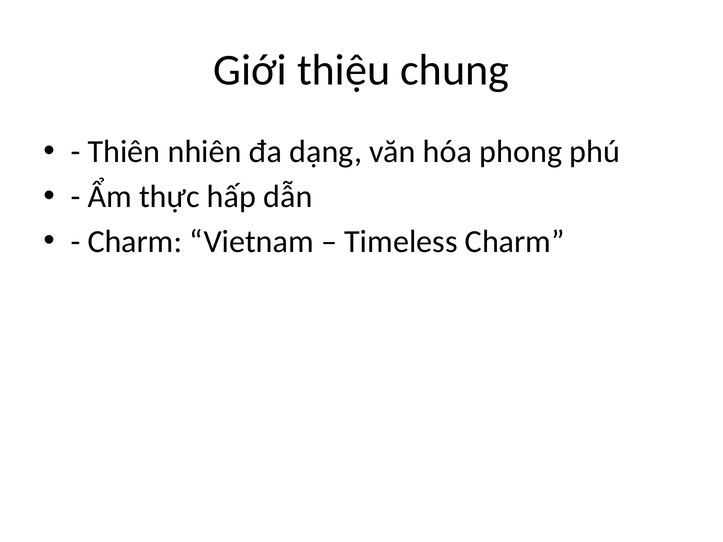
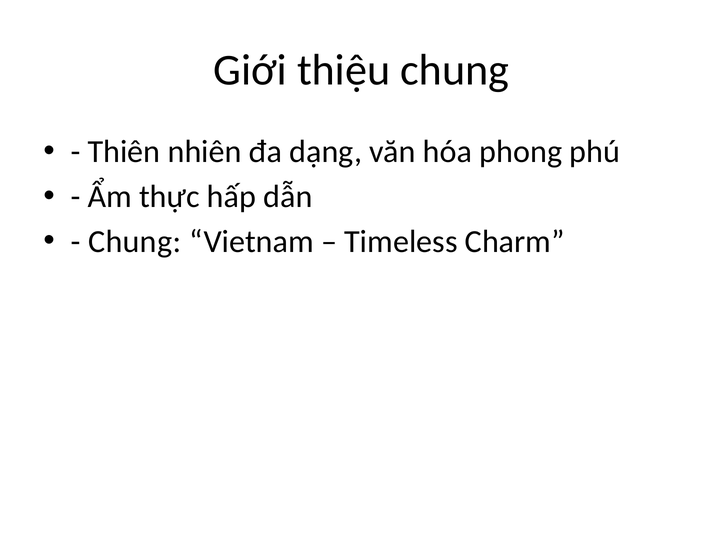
Charm: Charm -> Chung (135, 242)
